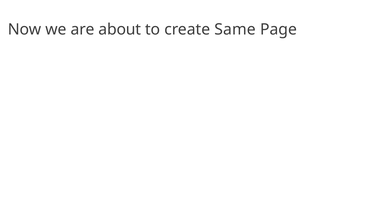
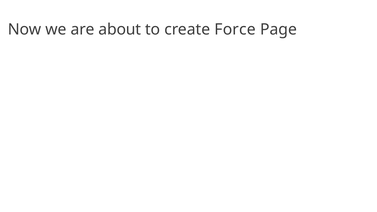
Same: Same -> Force (235, 30)
